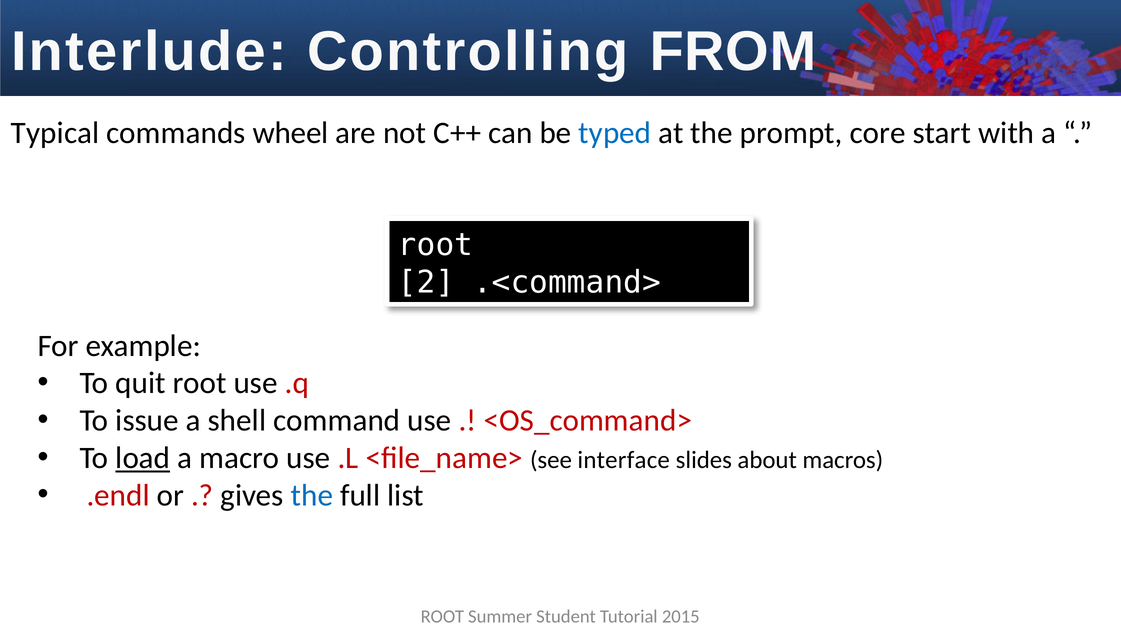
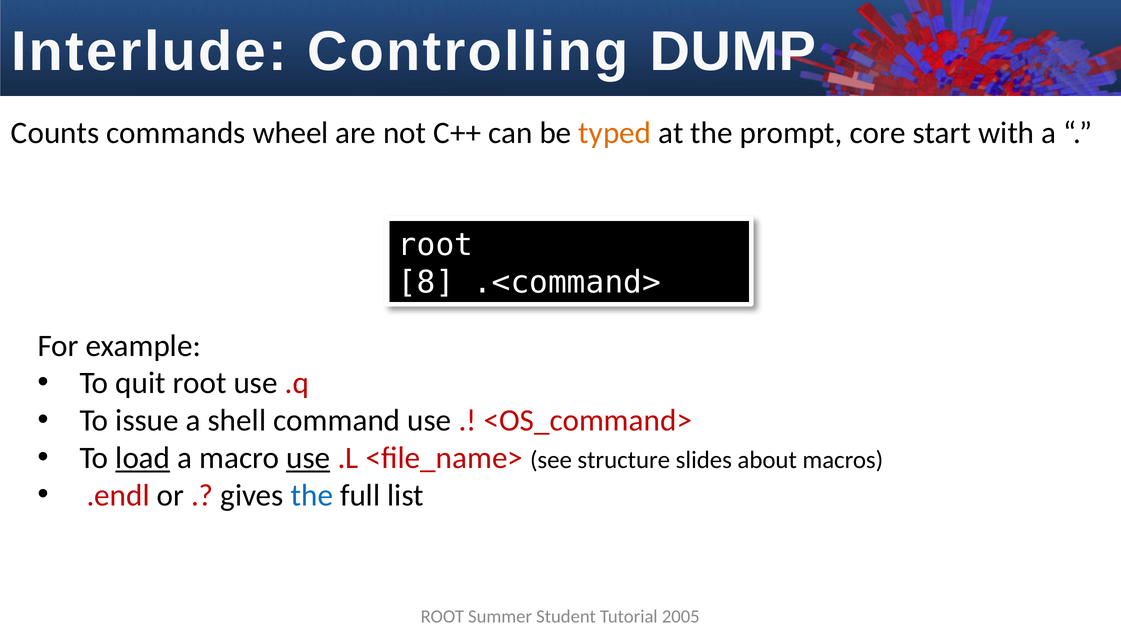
FROM: FROM -> DUMP (733, 52)
Typical: Typical -> Counts (55, 133)
typed colour: blue -> orange (615, 133)
2: 2 -> 8 (426, 282)
use underline: none -> present (308, 458)
interface: interface -> structure (624, 460)
2015: 2015 -> 2005 (681, 616)
